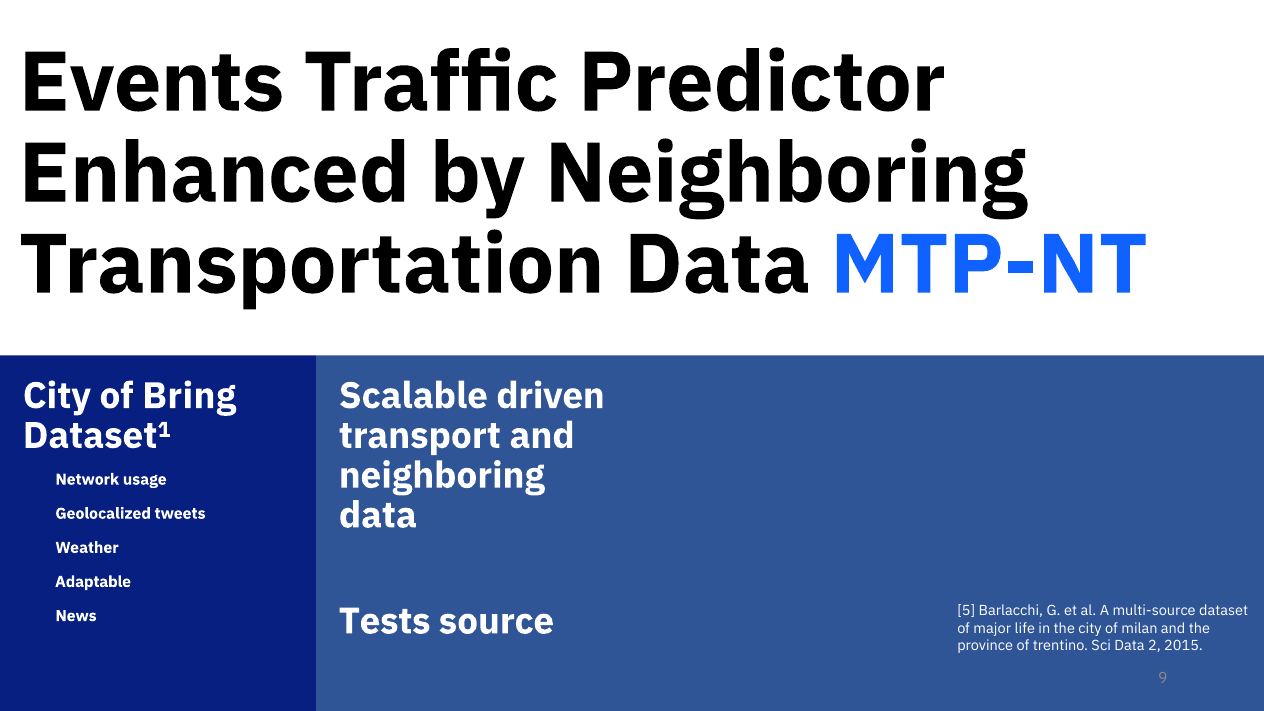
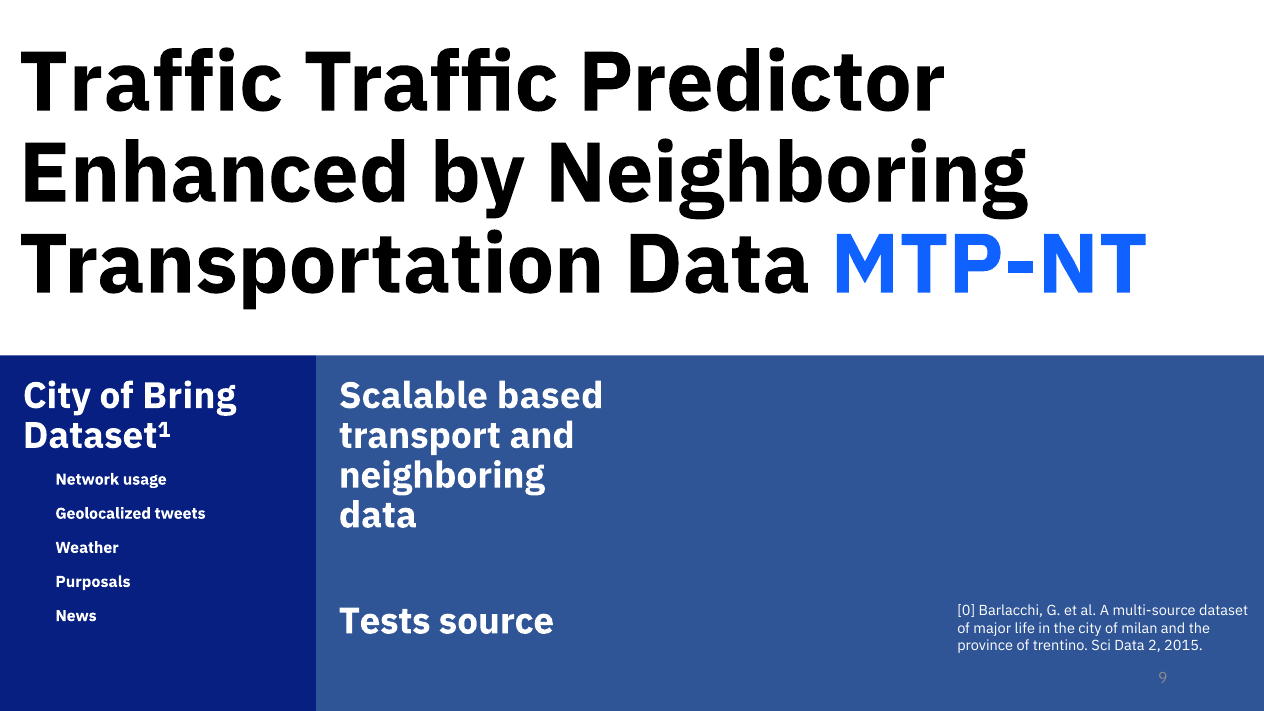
Events: Events -> Traffic (151, 83)
driven: driven -> based (550, 396)
Adaptable: Adaptable -> Purposals (93, 582)
5: 5 -> 0 (966, 611)
